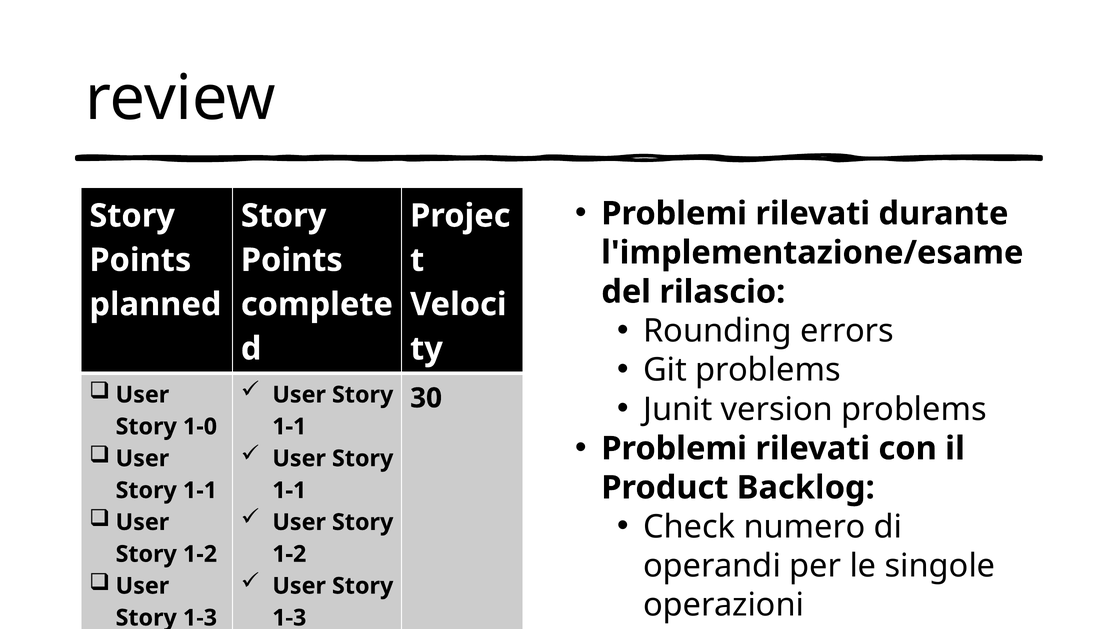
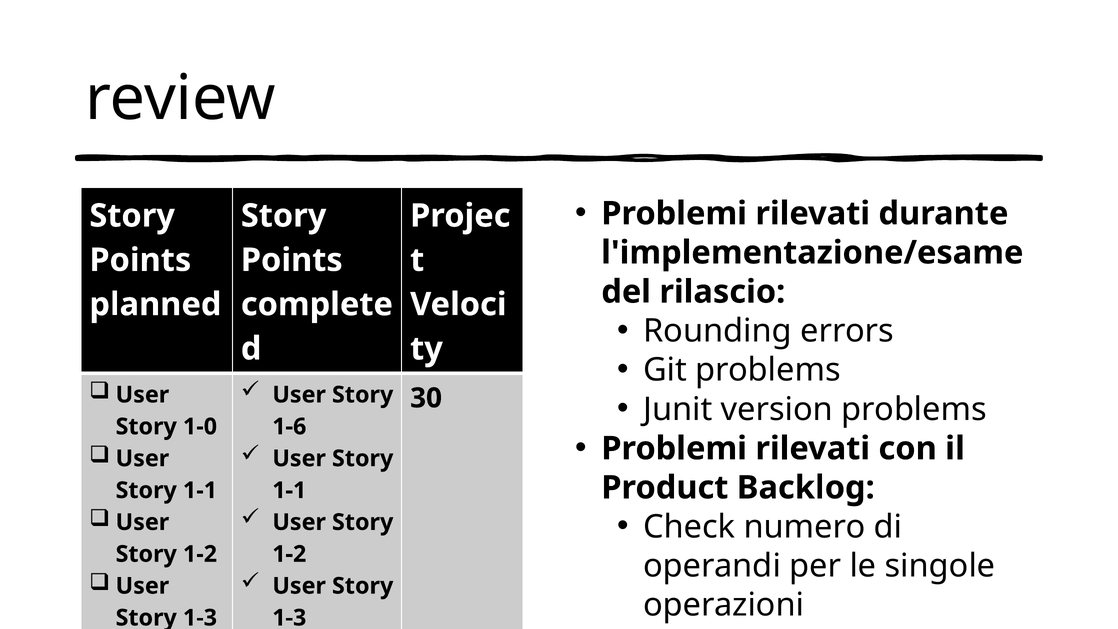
1-1: 1-1 -> 1-6 (289, 427)
